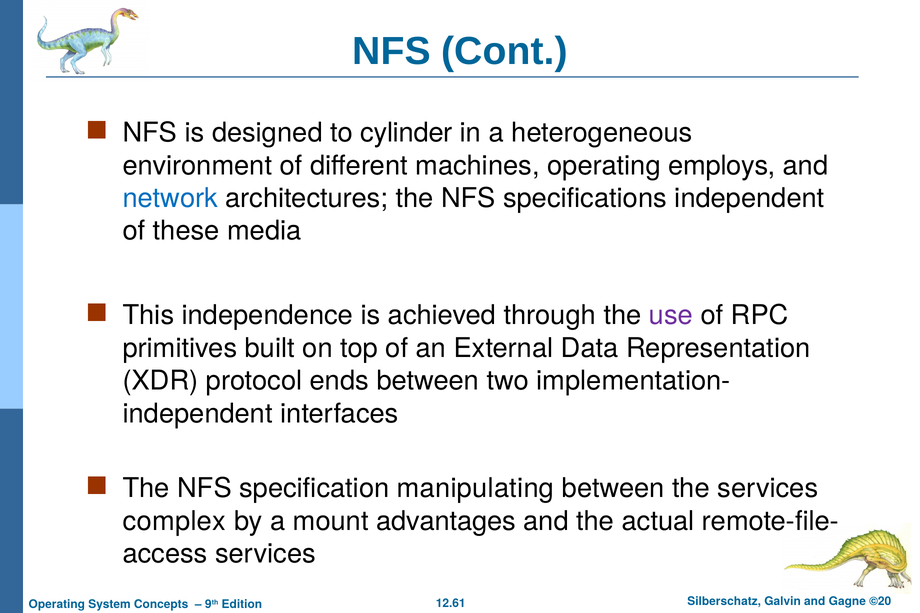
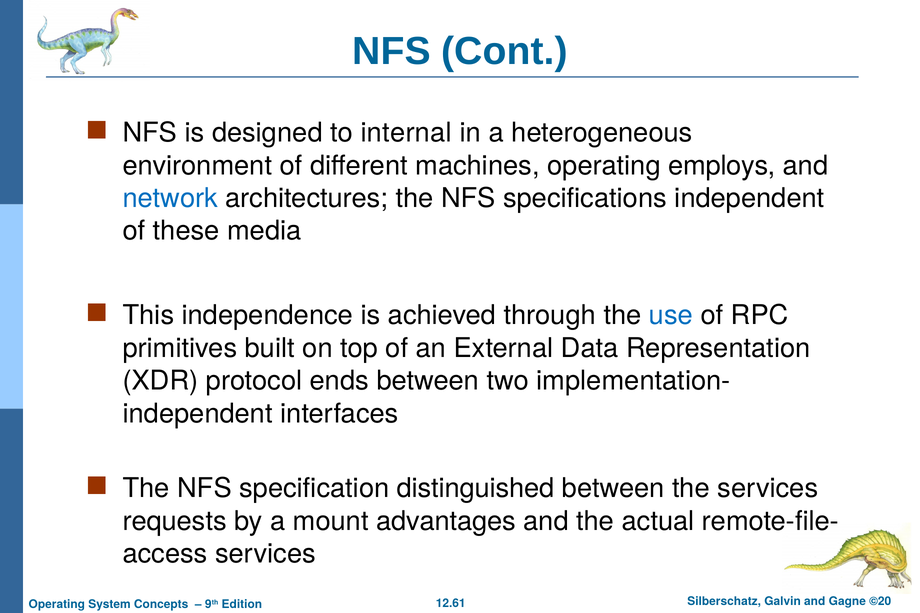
cylinder: cylinder -> internal (406, 133)
use colour: purple -> blue (671, 316)
manipulating: manipulating -> distinguished (476, 489)
complex: complex -> requests (175, 521)
